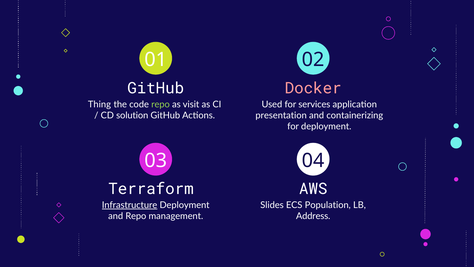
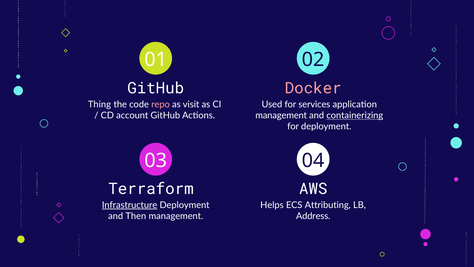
repo colour: light green -> pink (161, 104)
solution: solution -> account (132, 115)
presentation: presentation -> management (281, 115)
containerizing underline: none -> present (355, 115)
Slides: Slides -> Helps (272, 205)
Population: Population -> Attributing (328, 205)
and Repo: Repo -> Then (136, 216)
